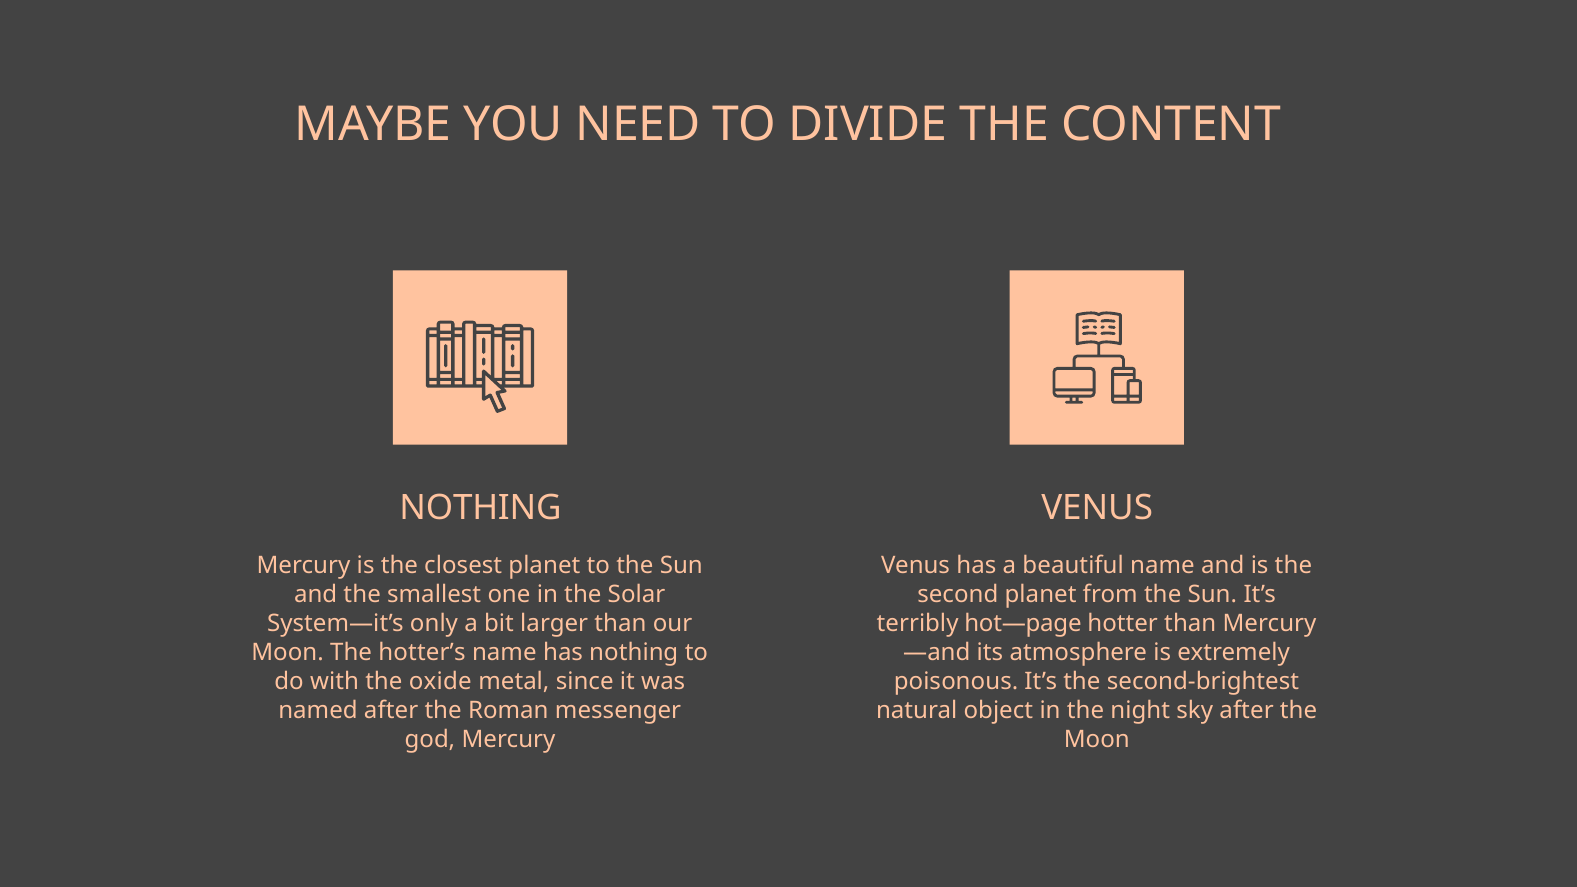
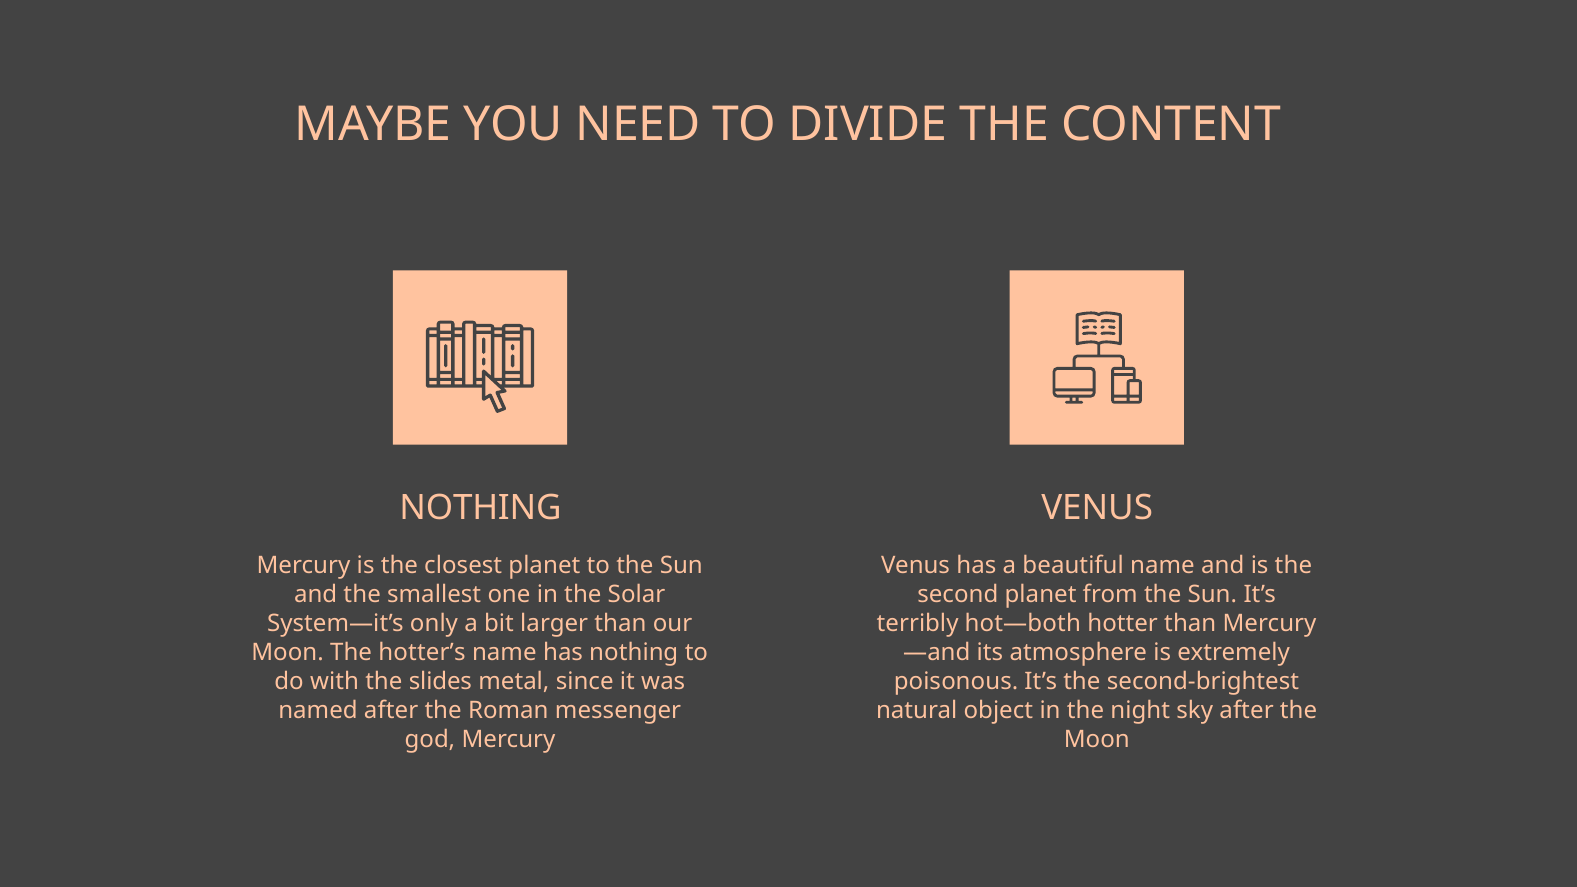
hot—page: hot—page -> hot—both (1023, 624)
oxide: oxide -> slides (440, 682)
